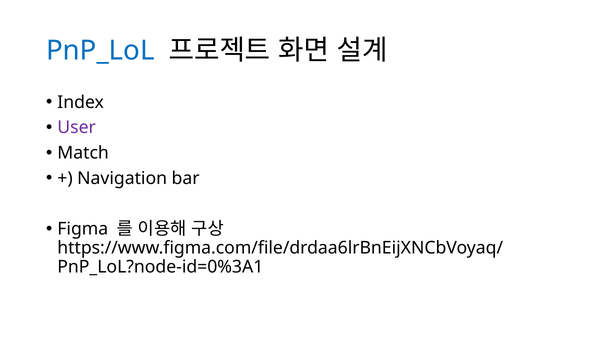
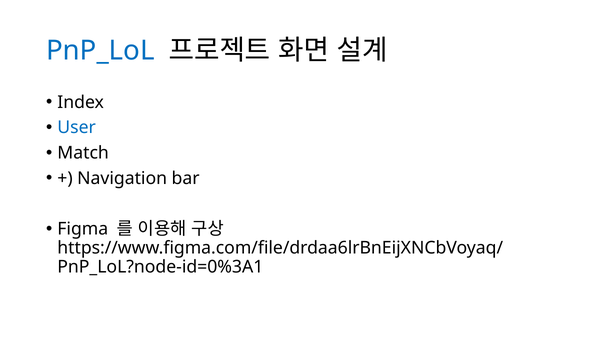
User colour: purple -> blue (77, 127)
